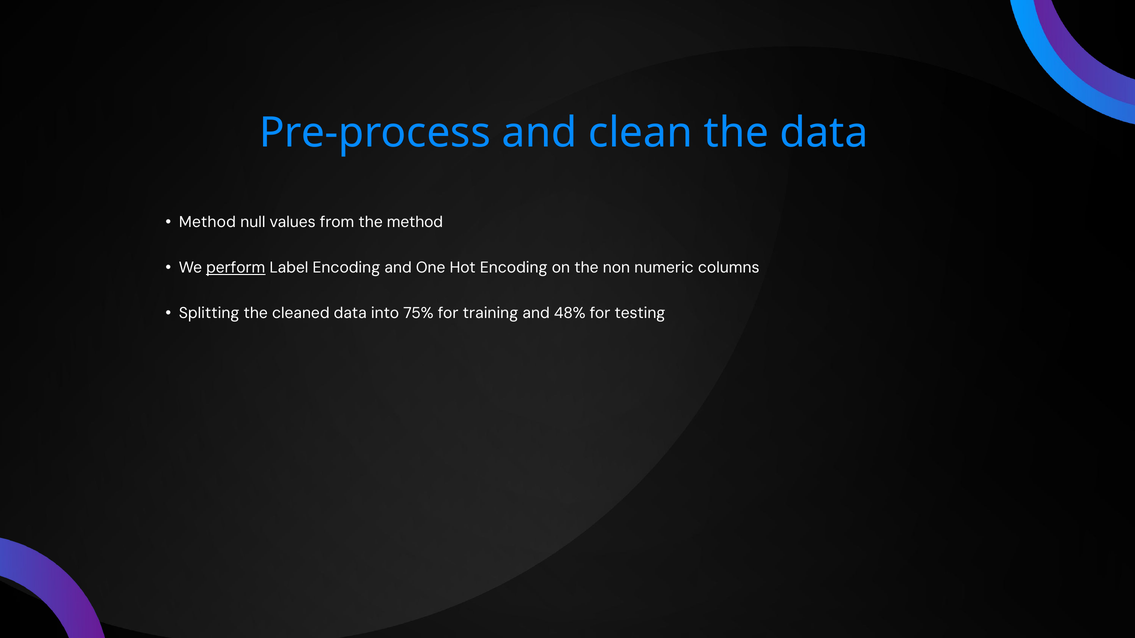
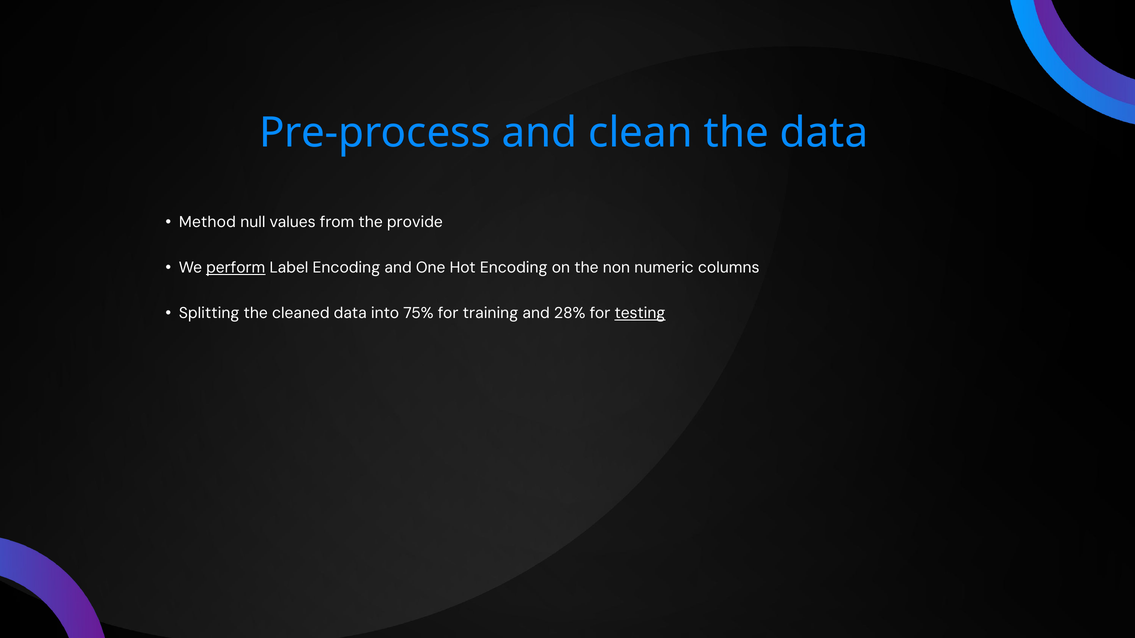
the method: method -> provide (415, 222)
48%: 48% -> 28% (570, 314)
testing underline: none -> present (640, 314)
